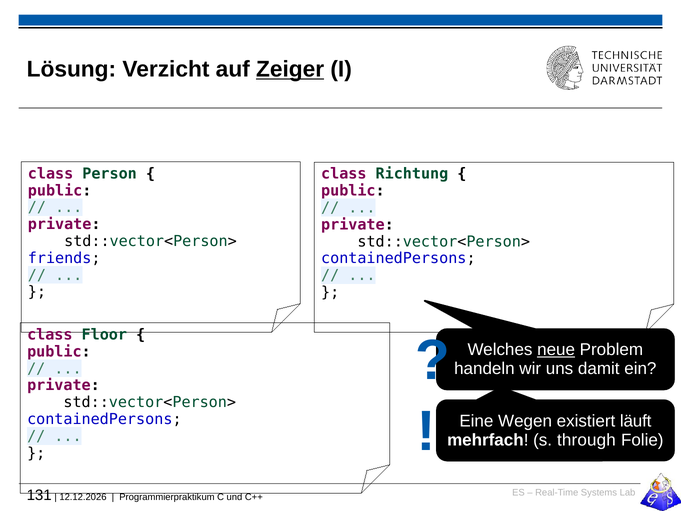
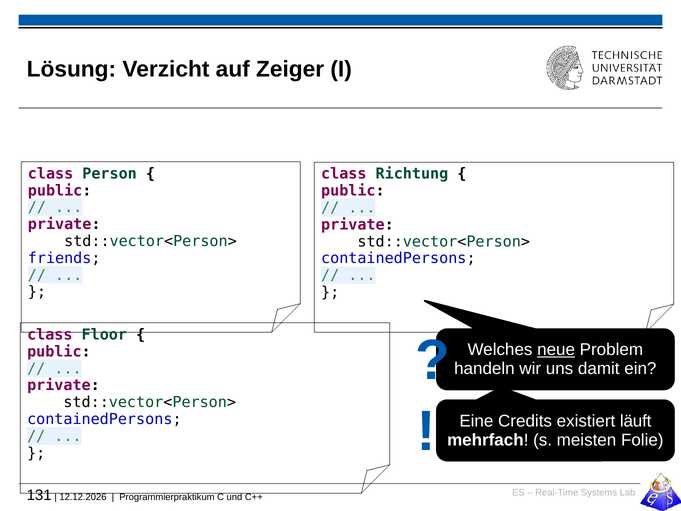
Zeiger underline: present -> none (290, 69)
Wegen: Wegen -> Credits (525, 421)
through: through -> meisten (587, 440)
